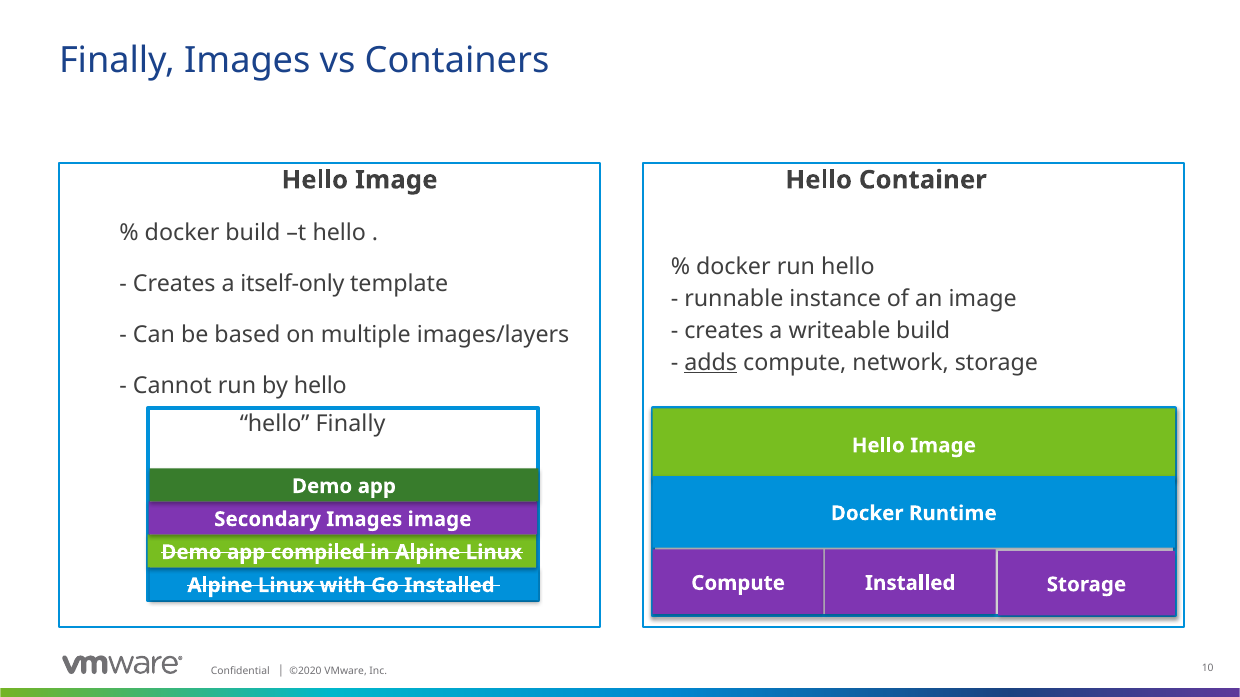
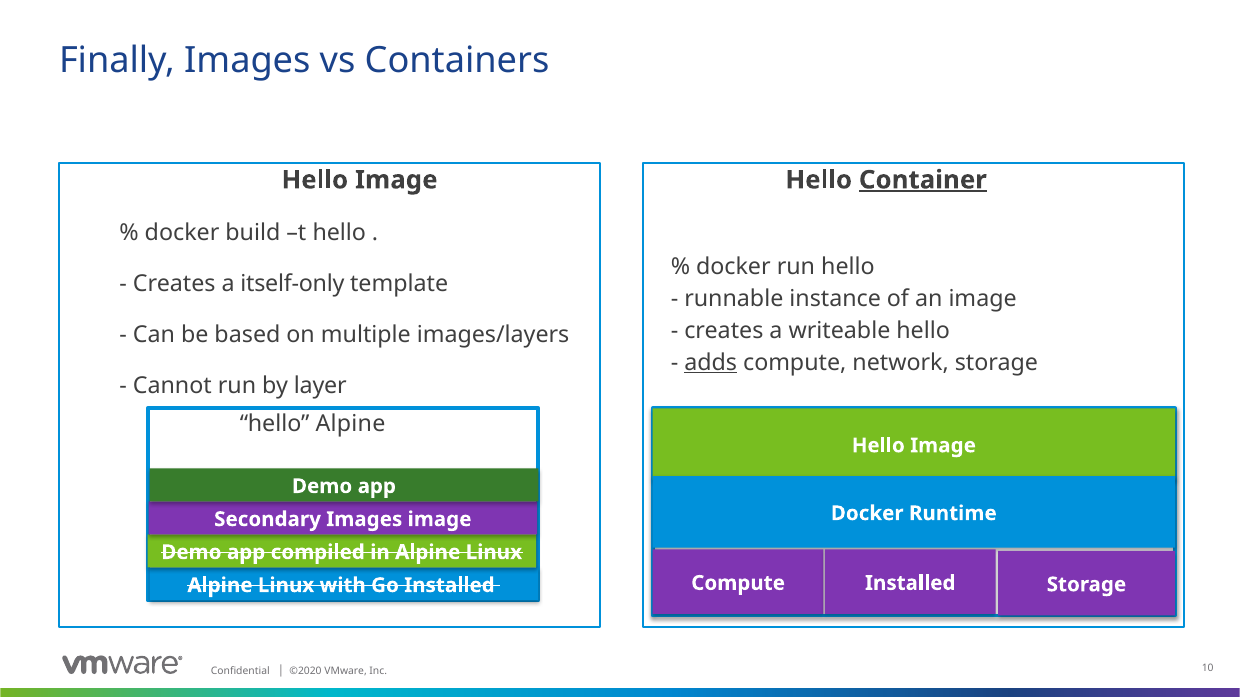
Container underline: none -> present (923, 180)
writeable build: build -> hello (923, 331)
by hello: hello -> layer (320, 386)
Finally: Finally -> Alpine (351, 424)
